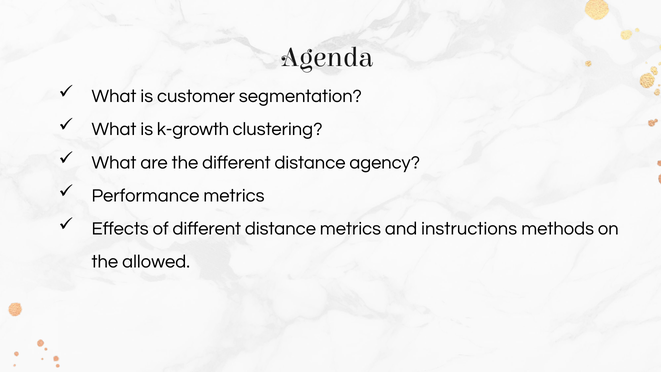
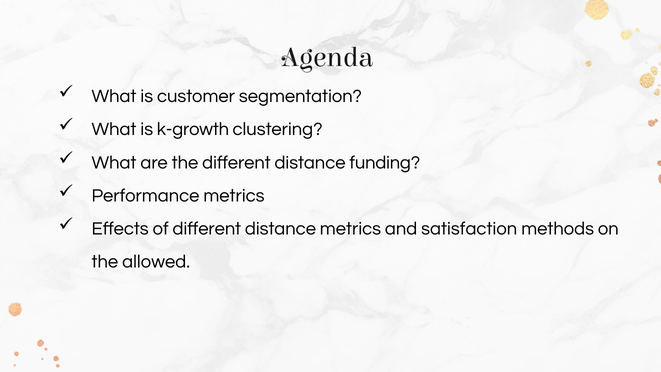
agency: agency -> funding (385, 162)
instructions: instructions -> satisfaction (469, 228)
